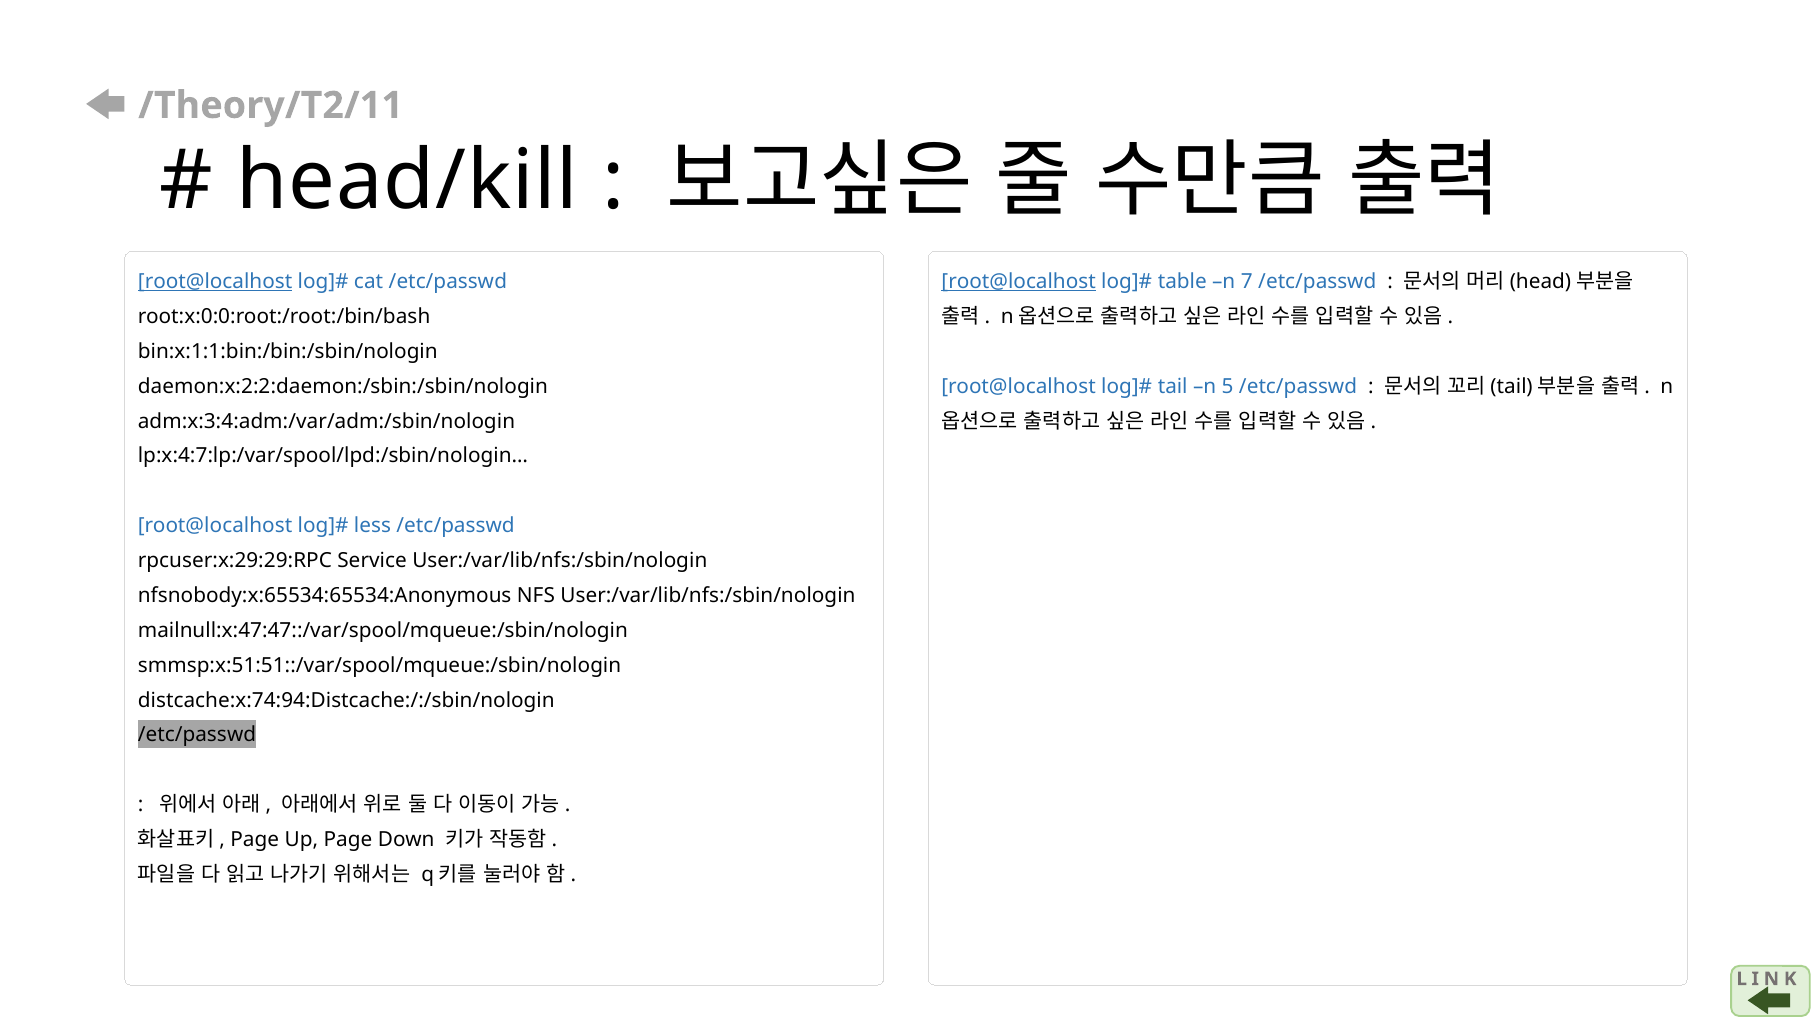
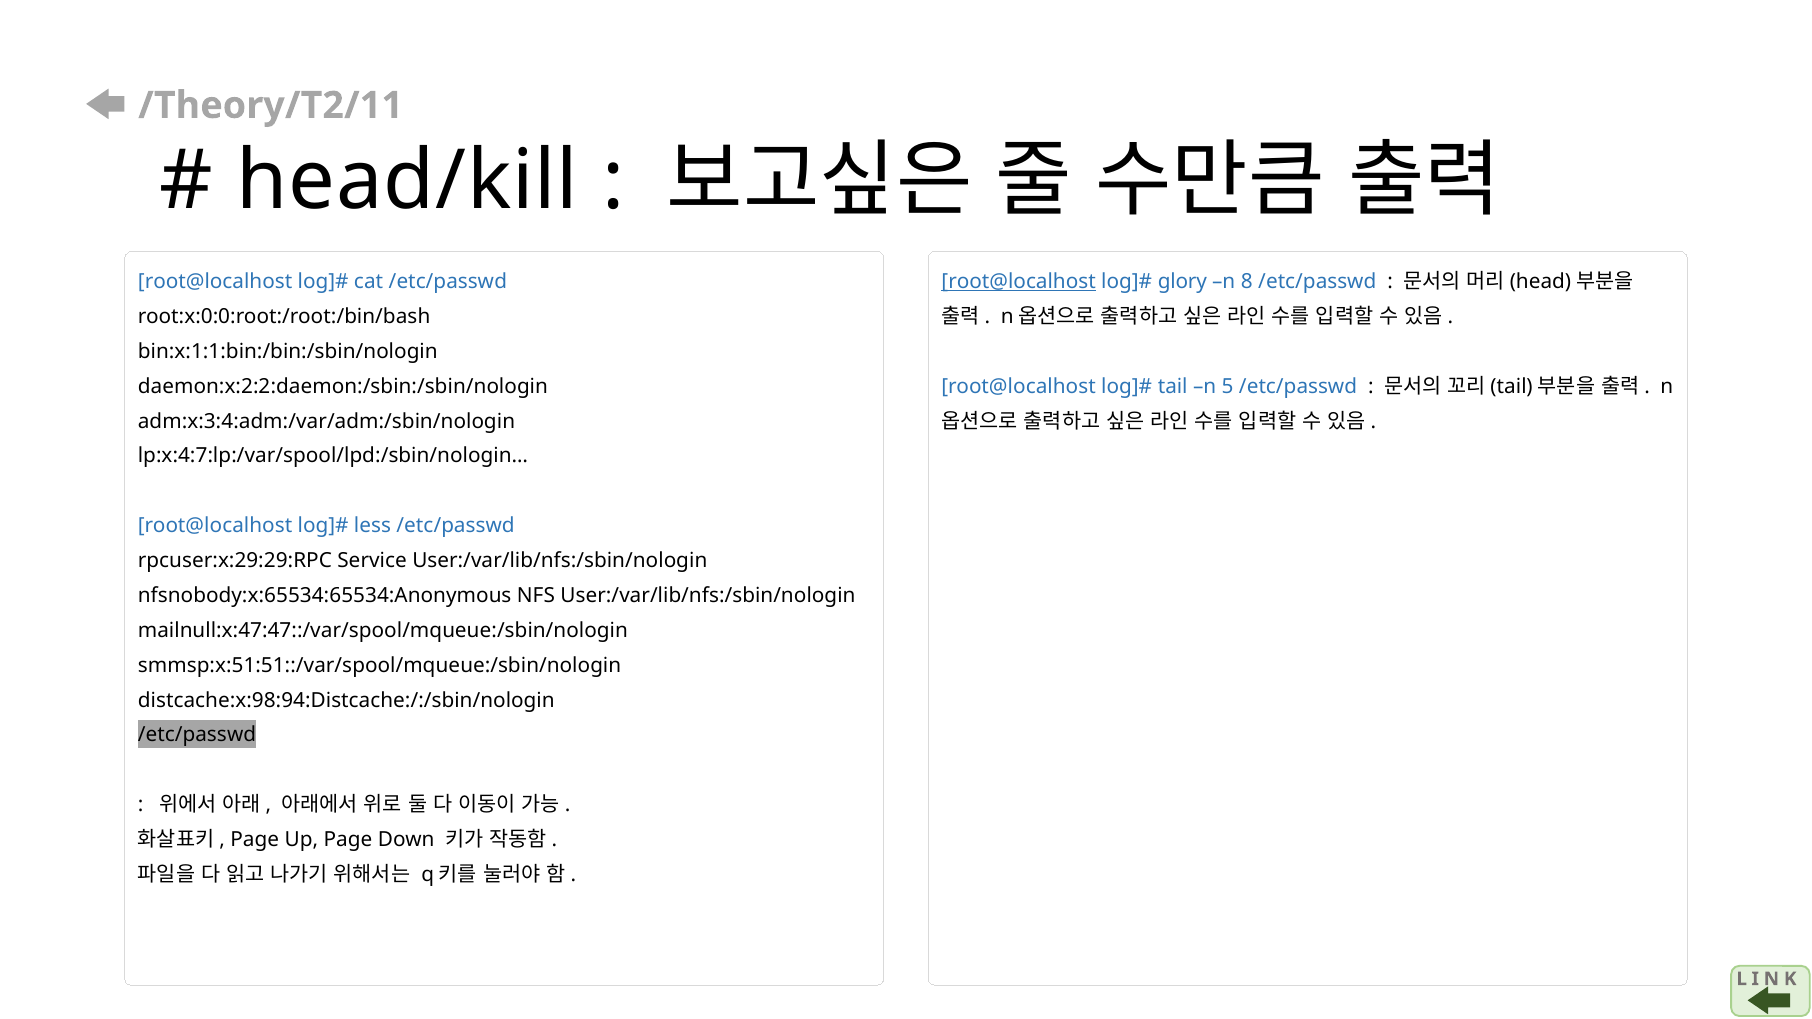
root@localhost underline: present -> none (215, 282)
table: table -> glory (1182, 282)
7: 7 -> 8 (1247, 282)
distcache:x:74:94:Distcache:/:/sbin/nologin: distcache:x:74:94:Distcache:/:/sbin/nologin -> distcache:x:98:94:Distcache:/:/sbin/nologin (346, 700)
